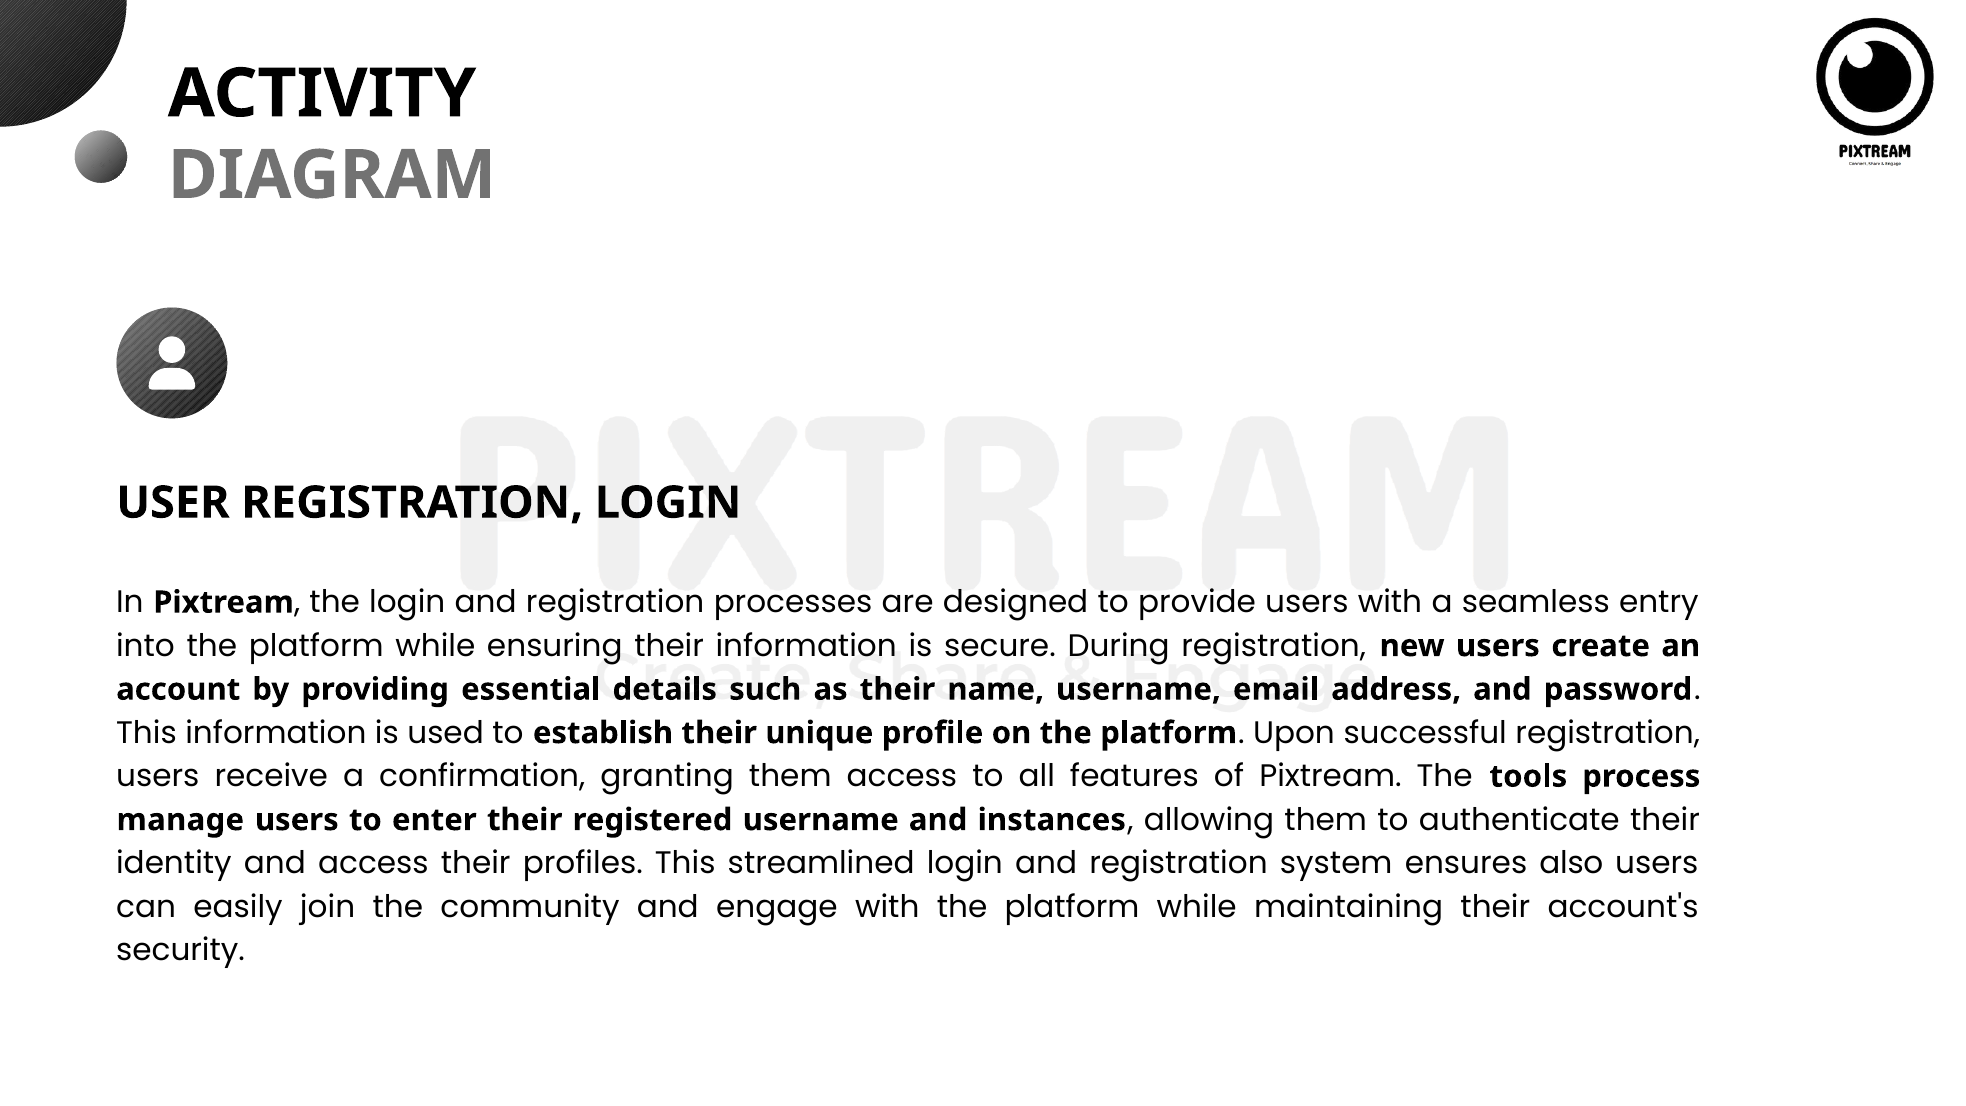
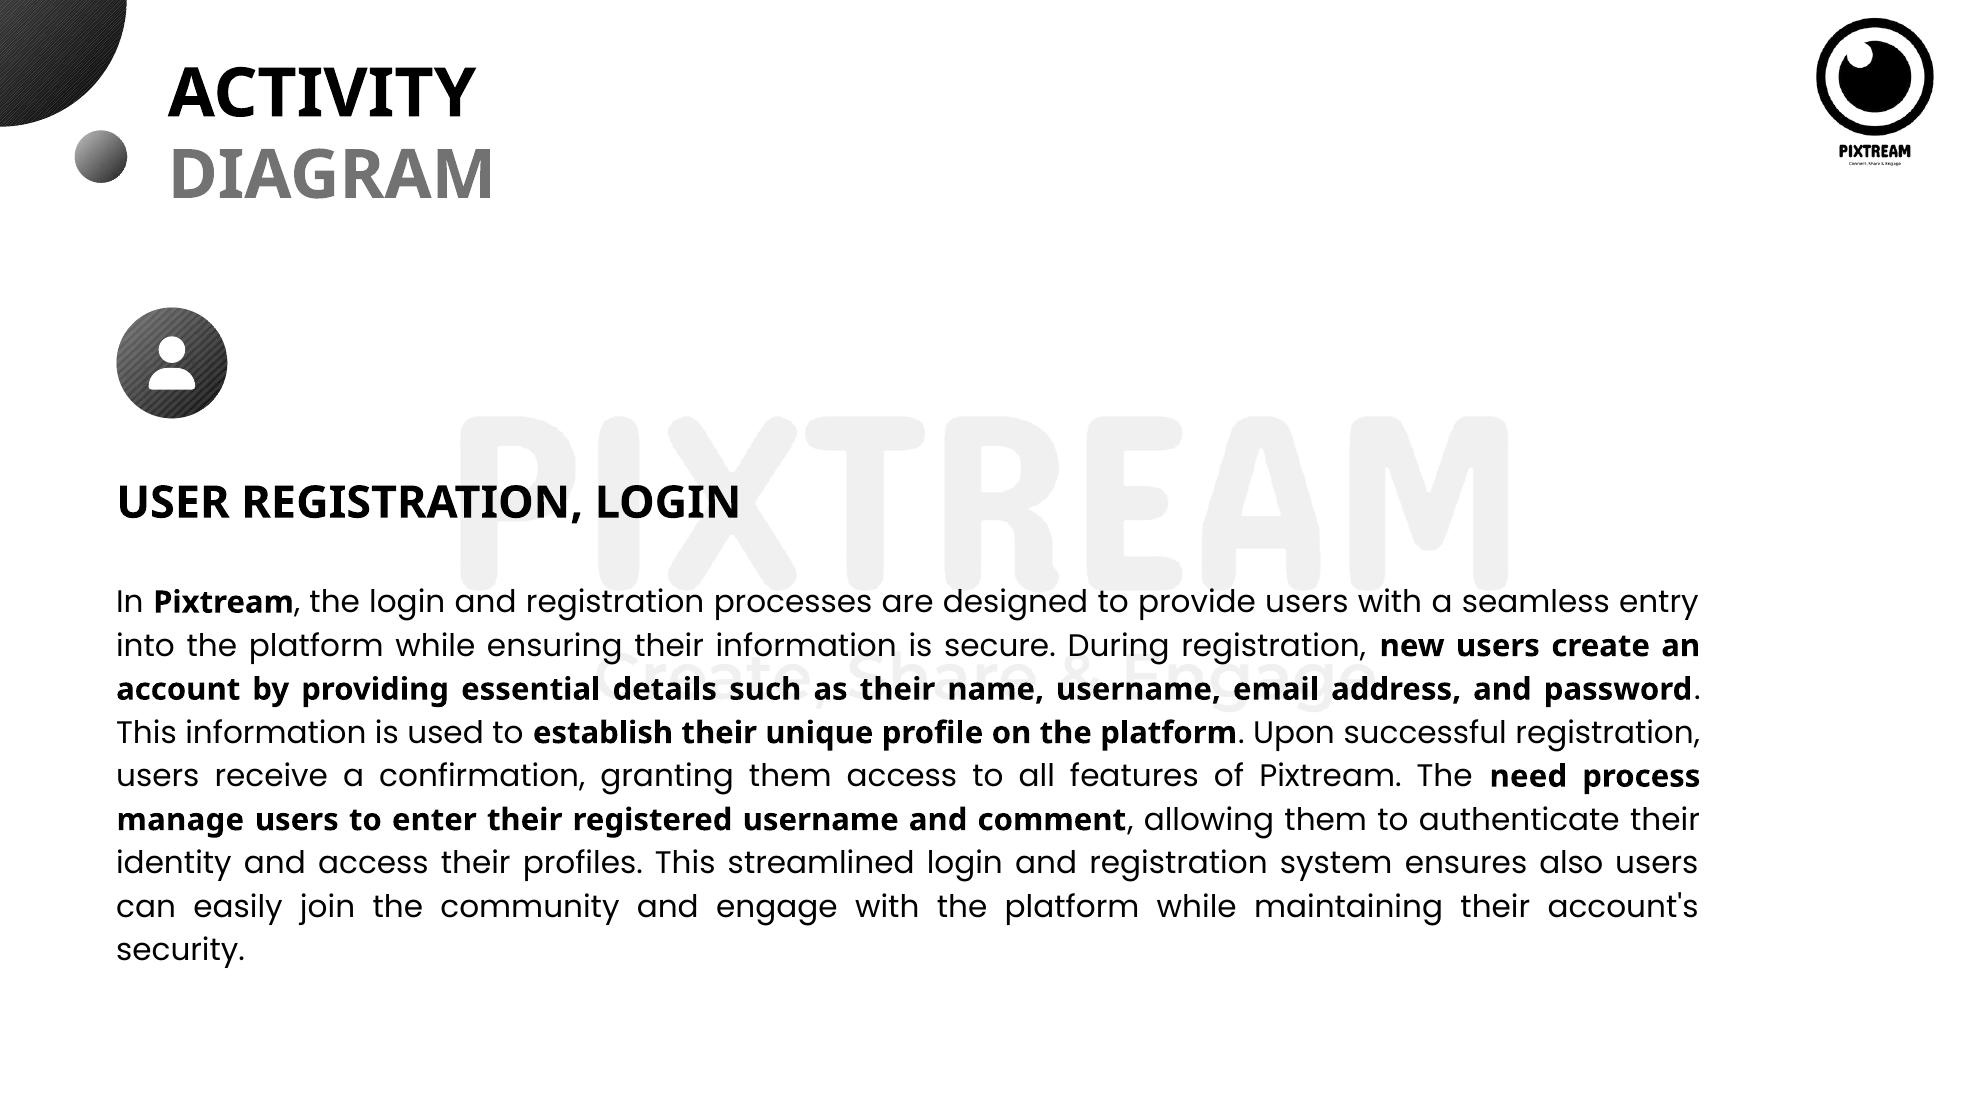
tools: tools -> need (1528, 776)
instances: instances -> comment (1052, 820)
